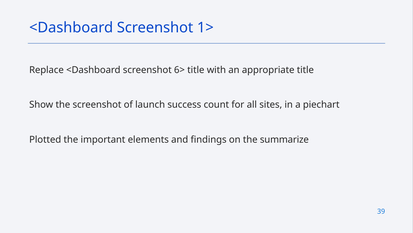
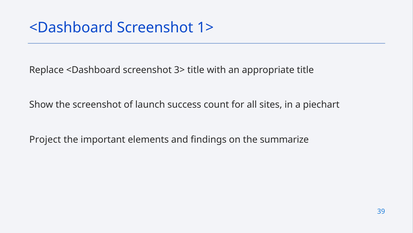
6>: 6> -> 3> (179, 70)
Plotted: Plotted -> Project (45, 139)
